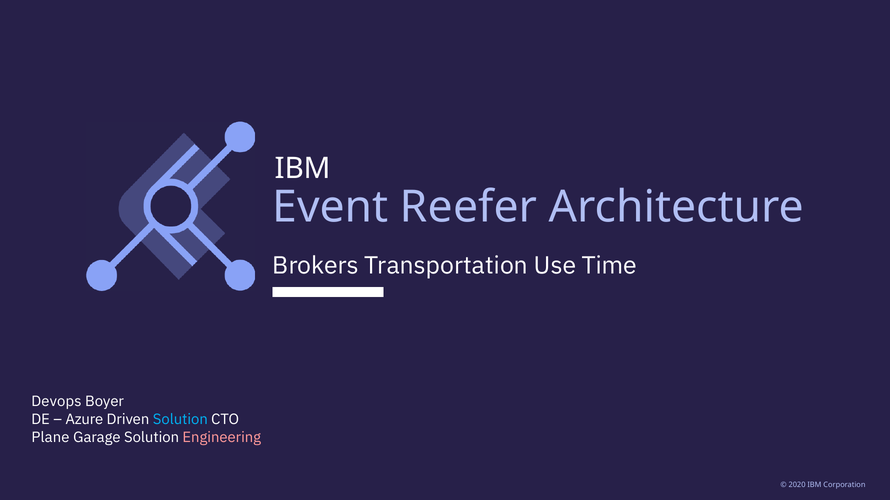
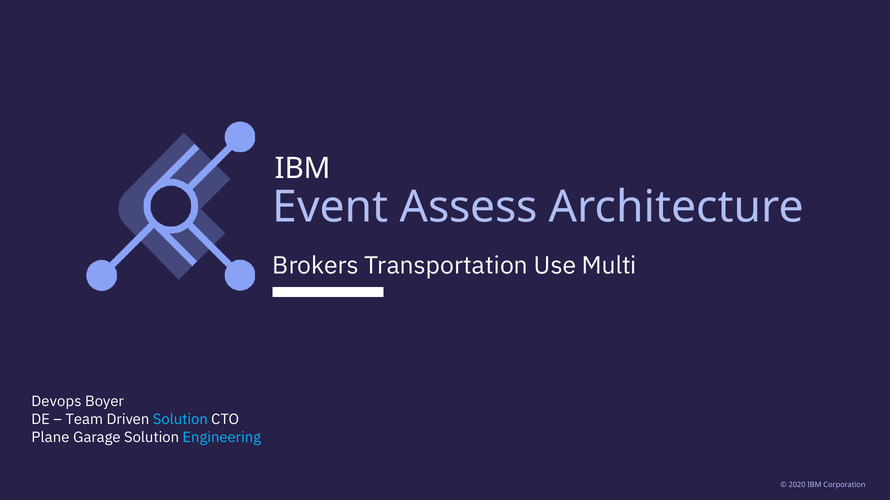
Reefer: Reefer -> Assess (469, 207)
Time: Time -> Multi (609, 266)
Azure: Azure -> Team (84, 420)
Engineering colour: pink -> light blue (222, 438)
